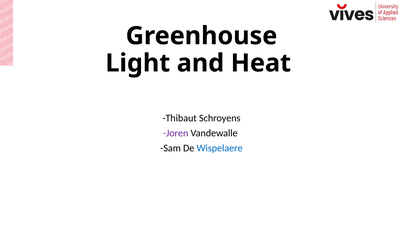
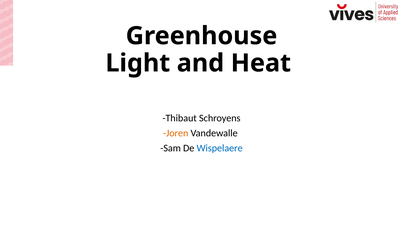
Joren colour: purple -> orange (176, 133)
